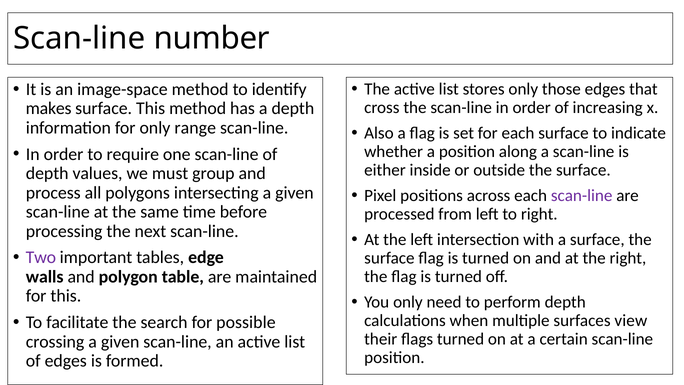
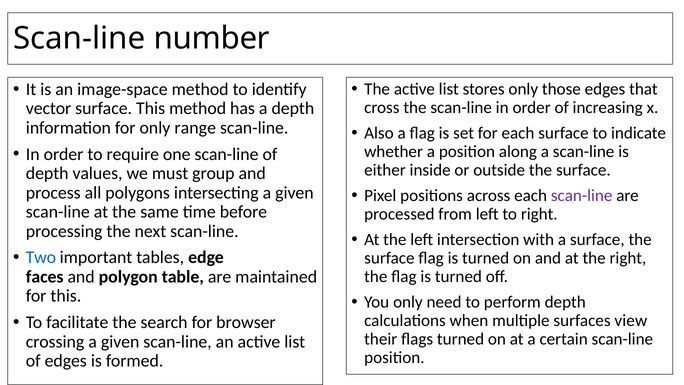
makes: makes -> vector (49, 109)
Two colour: purple -> blue (41, 257)
walls: walls -> faces (45, 277)
possible: possible -> browser (246, 322)
